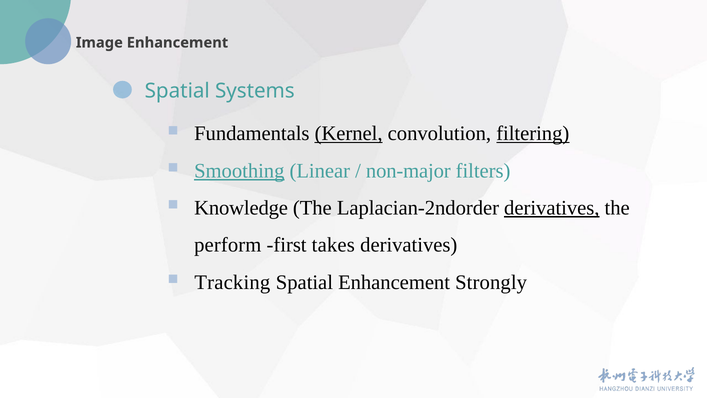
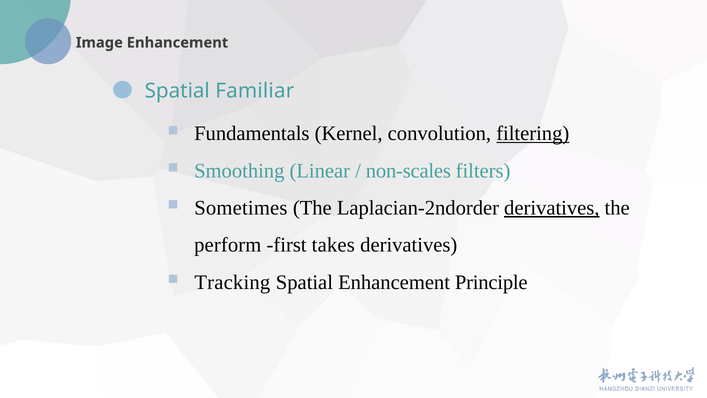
Systems: Systems -> Familiar (255, 91)
Kernel underline: present -> none (349, 134)
Smoothing underline: present -> none (239, 171)
non-major: non-major -> non-scales (408, 171)
Knowledge: Knowledge -> Sometimes (241, 208)
Strongly: Strongly -> Principle (491, 282)
